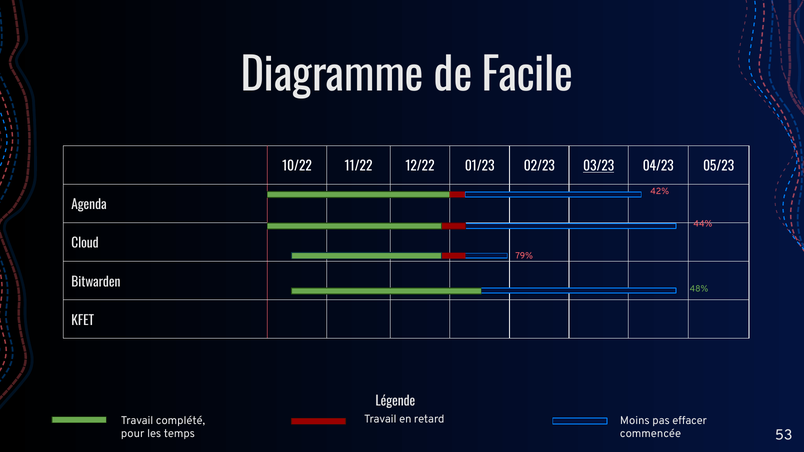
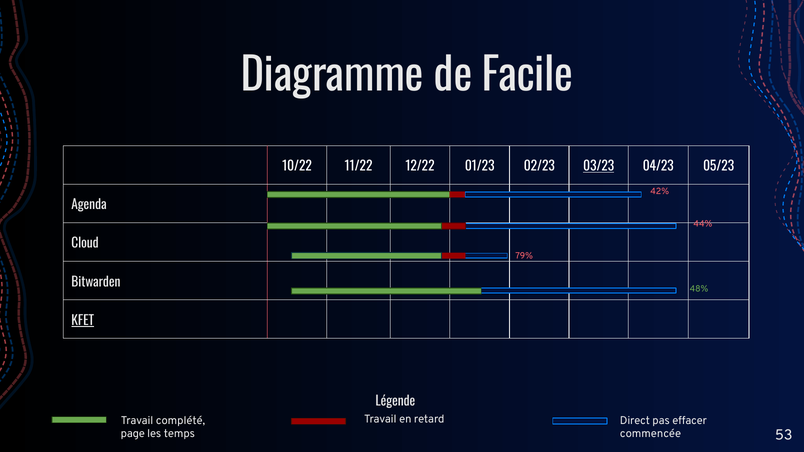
KFET underline: none -> present (83, 321)
Moins: Moins -> Direct (635, 421)
pour: pour -> page (133, 434)
